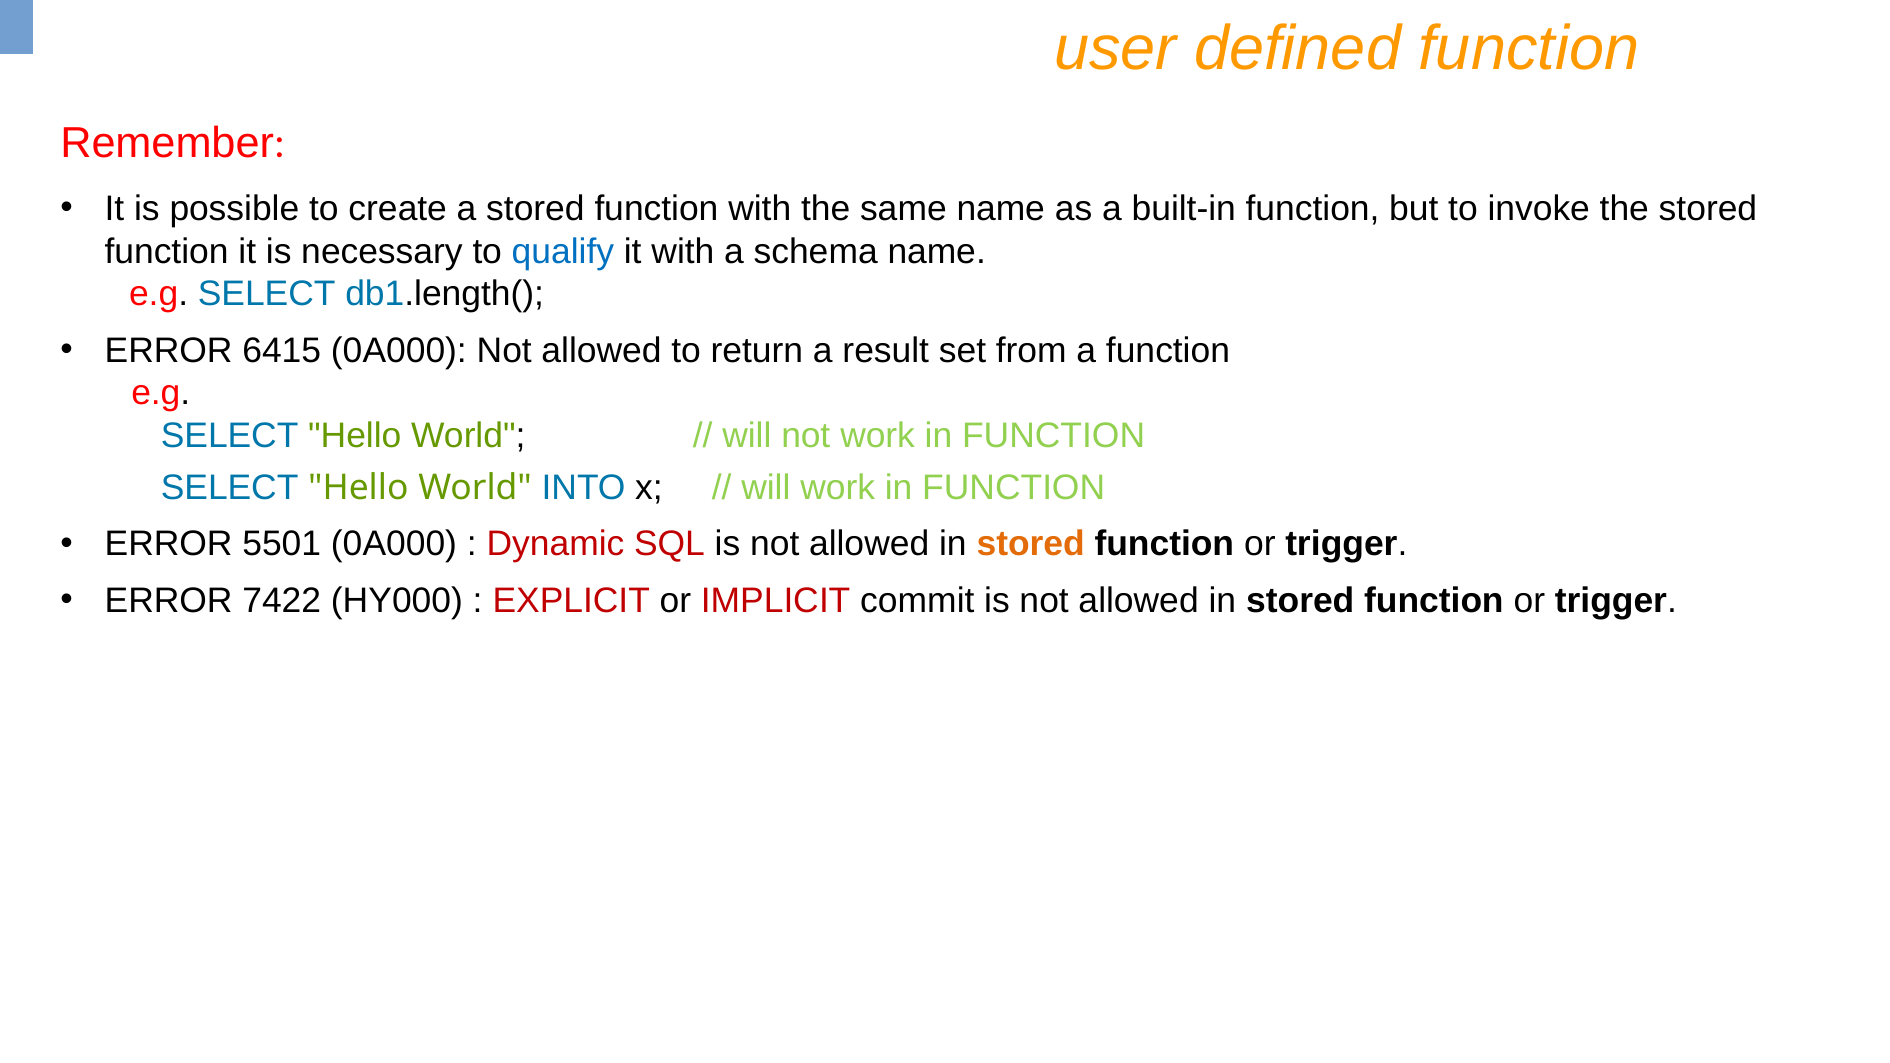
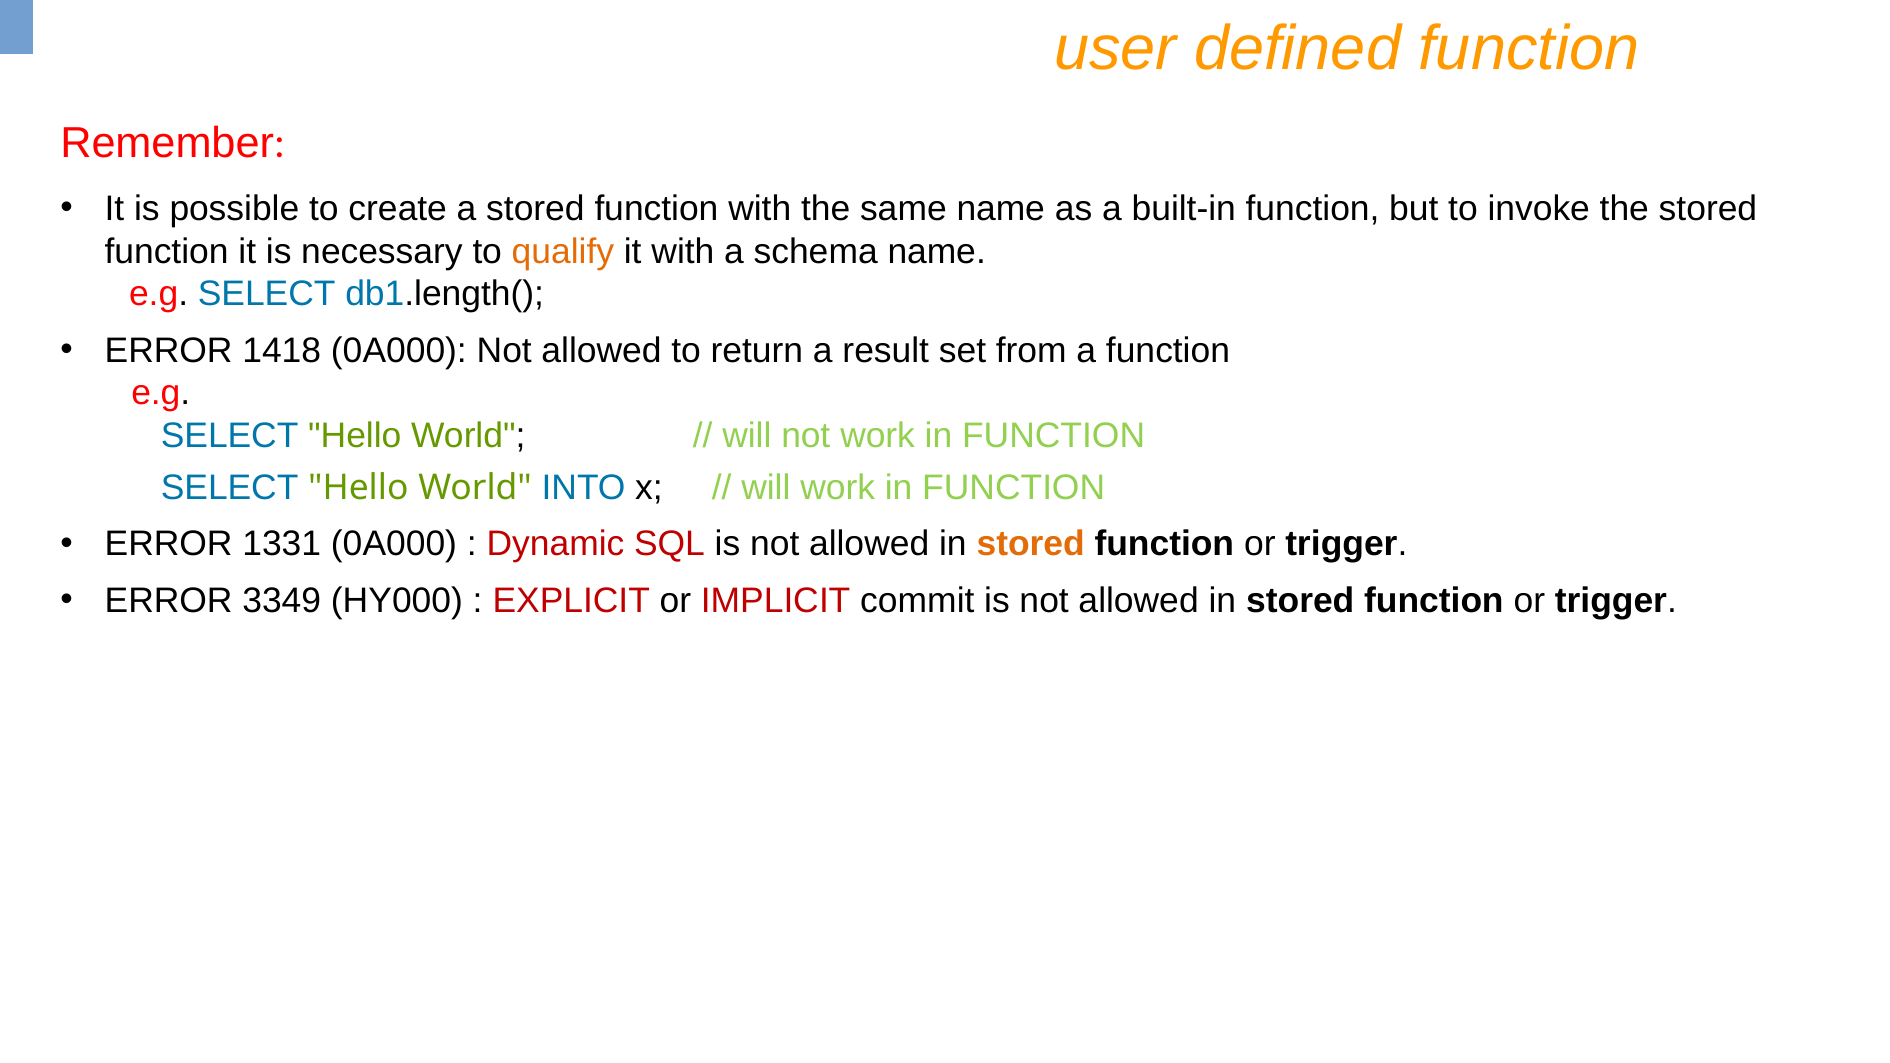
qualify colour: blue -> orange (563, 251)
6415: 6415 -> 1418 (282, 351)
5501: 5501 -> 1331 (282, 544)
7422: 7422 -> 3349 (282, 601)
